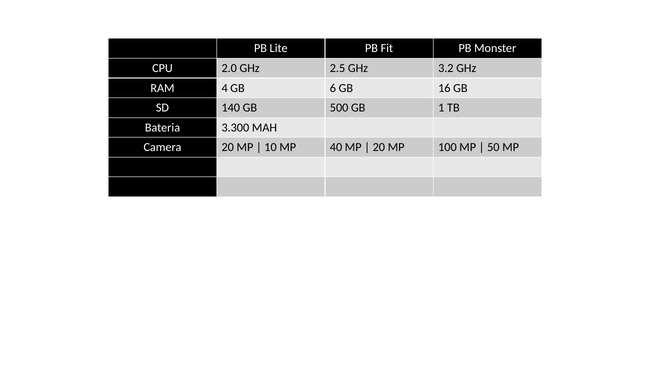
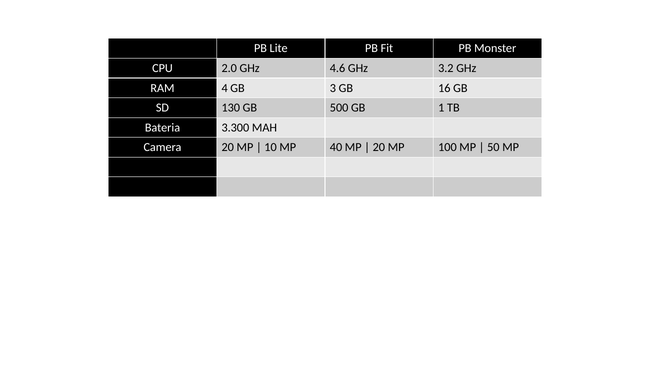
2.5: 2.5 -> 4.6 (338, 68)
6: 6 -> 3 (333, 88)
140: 140 -> 130 (231, 108)
